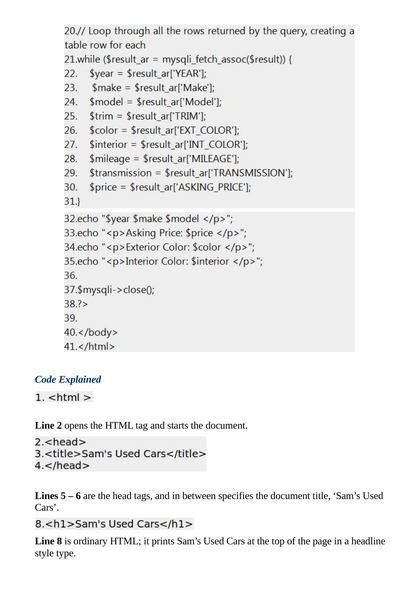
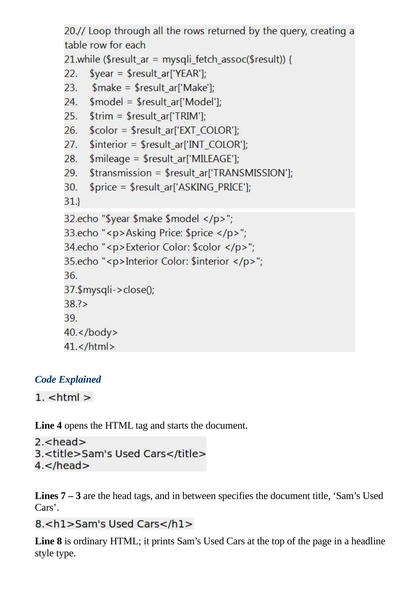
2: 2 -> 4 (59, 425)
5: 5 -> 7 (63, 495)
6: 6 -> 3 (78, 495)
